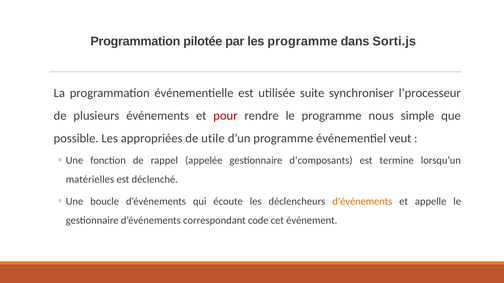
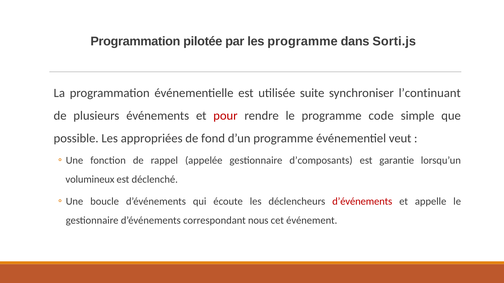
l’processeur: l’processeur -> l’continuant (430, 93)
nous: nous -> code (381, 116)
utile: utile -> fond (213, 139)
termine: termine -> garantie (397, 161)
matérielles: matérielles -> volumineux (90, 180)
d’événements colour: orange -> red (362, 202)
code: code -> nous (258, 221)
